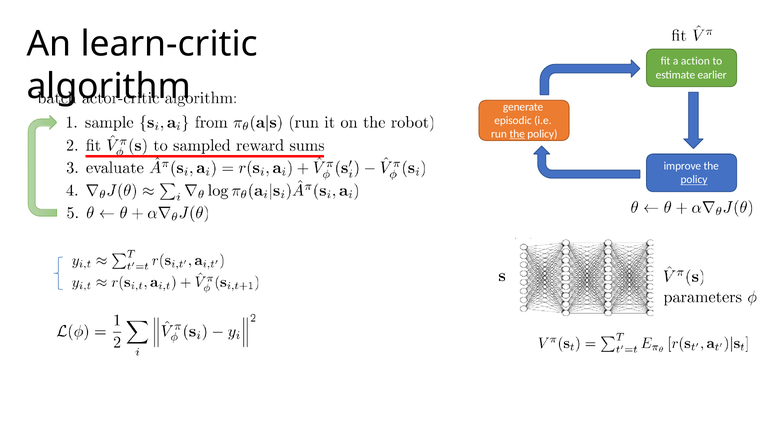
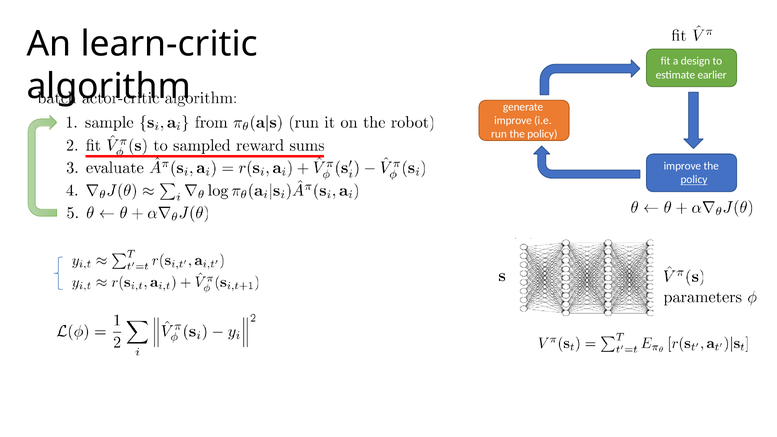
action: action -> design (695, 61)
episodic: episodic -> improve (513, 120)
the underline: present -> none (517, 134)
